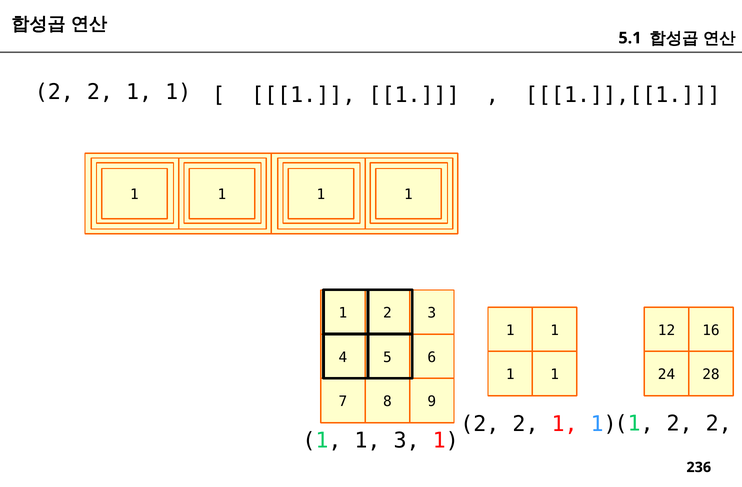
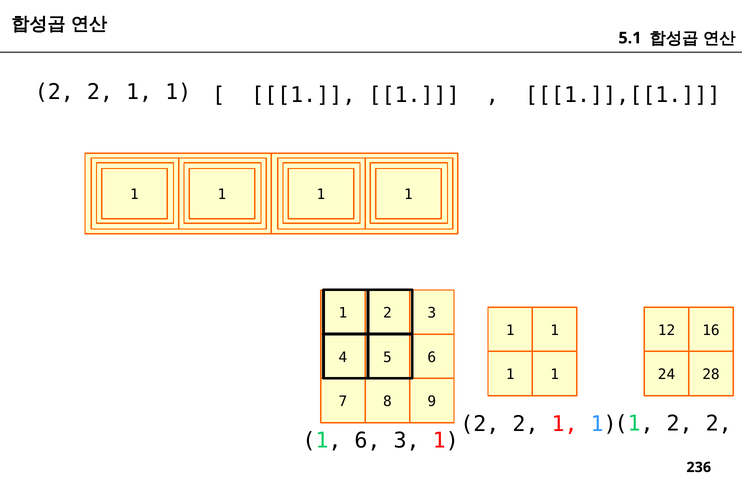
1: 1 -> 6 (367, 441)
